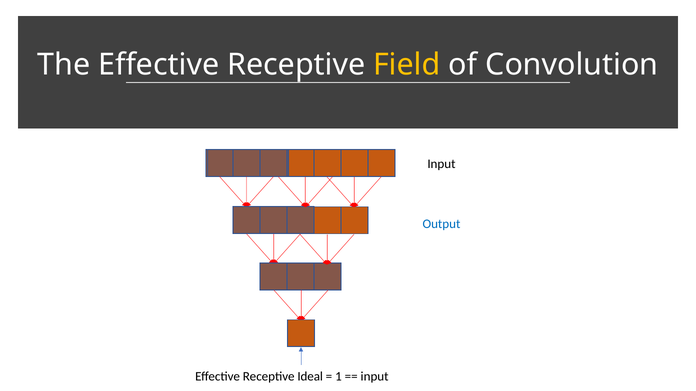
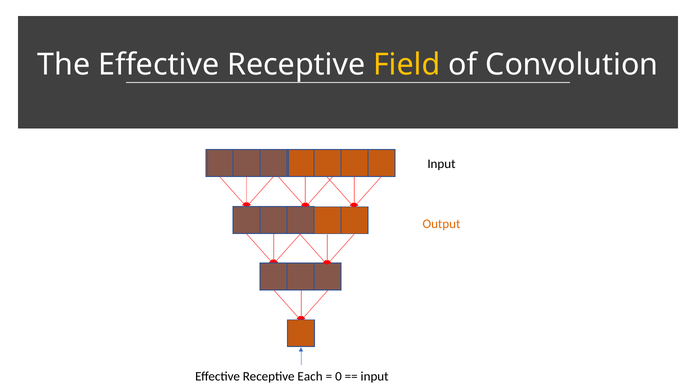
Output colour: blue -> orange (441, 224)
Ideal: Ideal -> Each (310, 377)
1: 1 -> 0 (338, 377)
